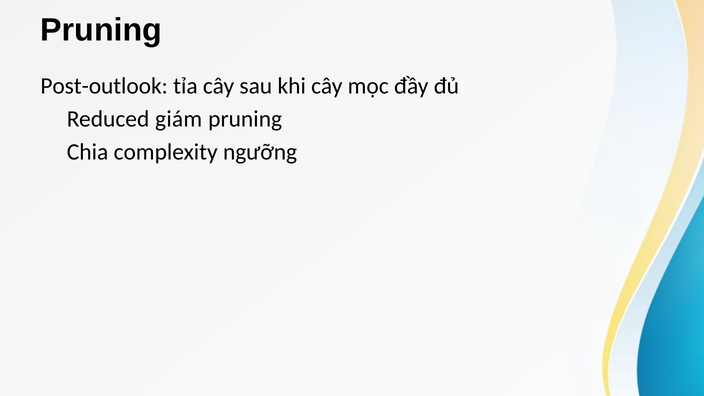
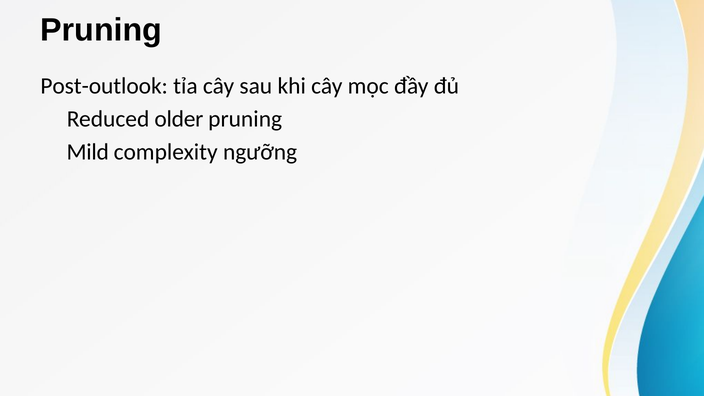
giám: giám -> older (179, 119)
Chia: Chia -> Mild (88, 152)
